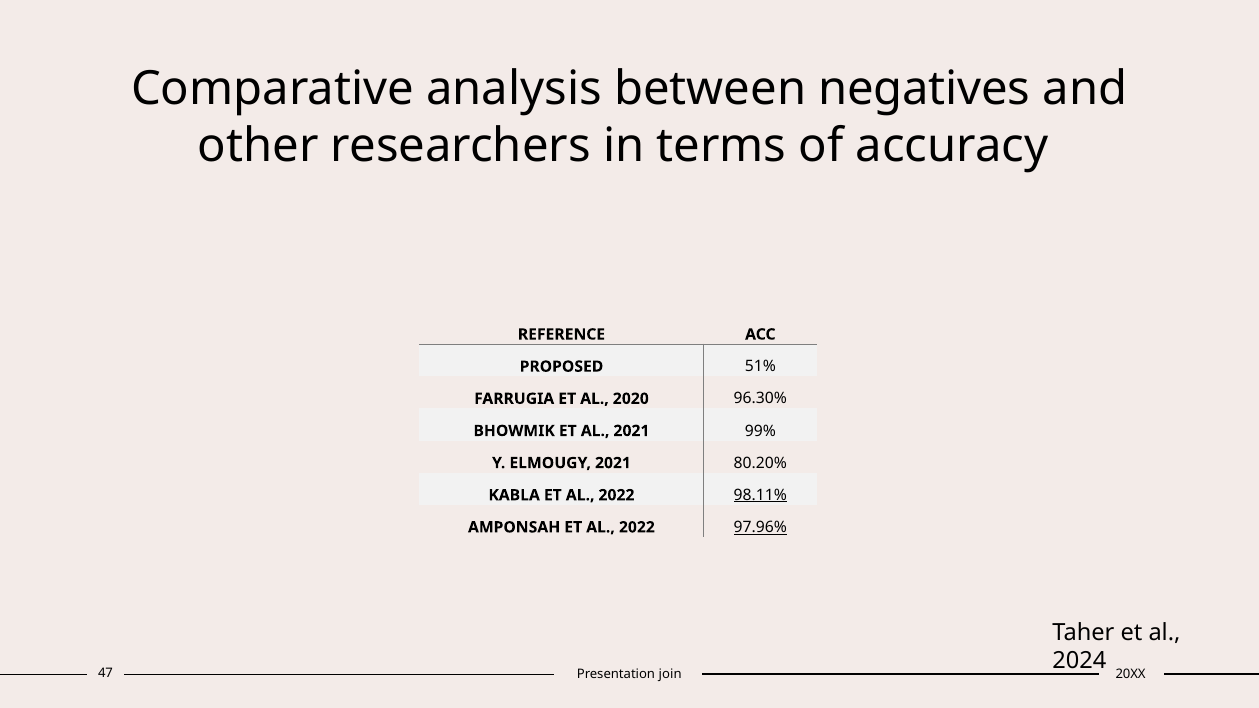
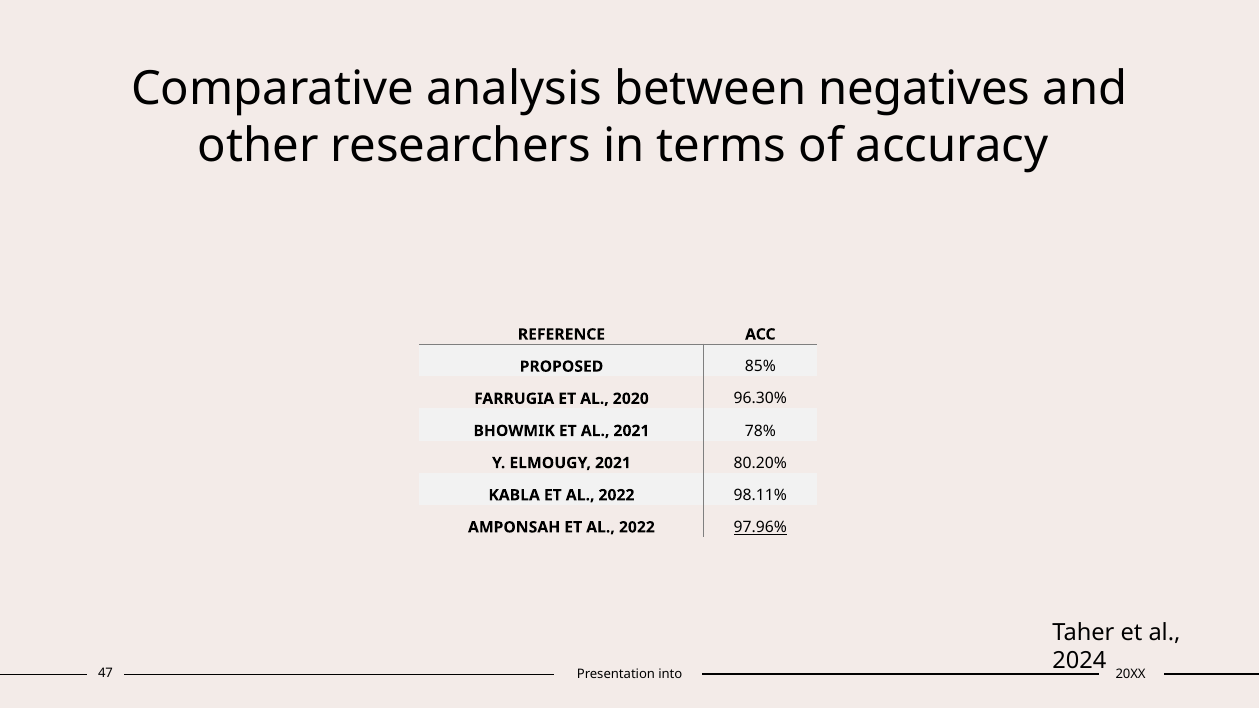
51%: 51% -> 85% (760, 367)
99%: 99% -> 78% (760, 431)
98.11% underline: present -> none (760, 495)
join: join -> into (670, 675)
